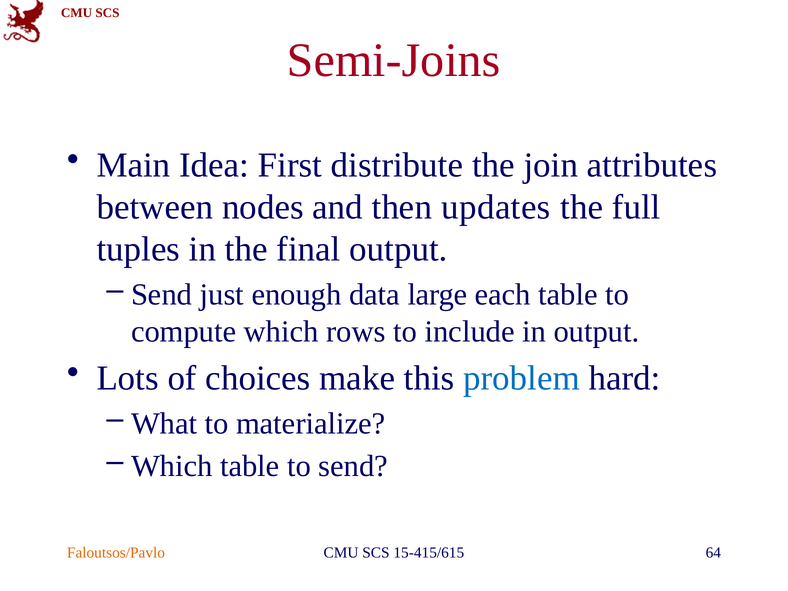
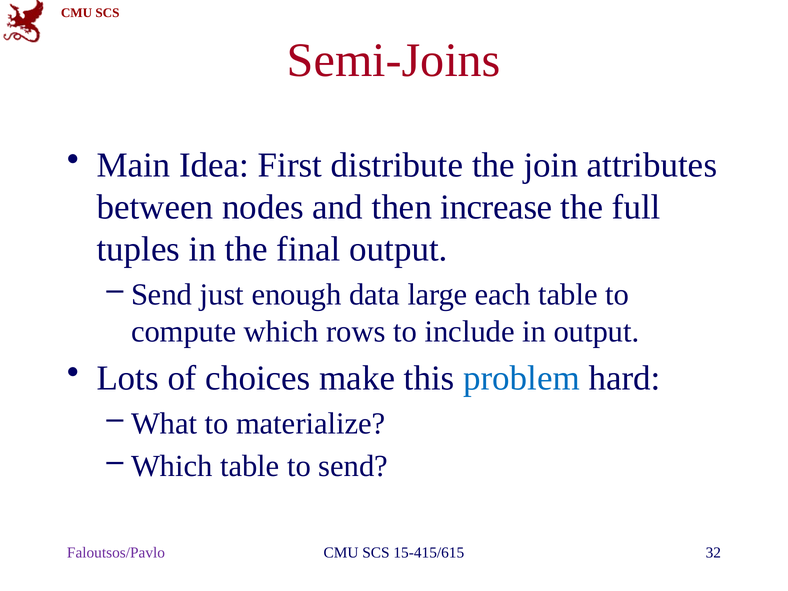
updates: updates -> increase (496, 207)
Faloutsos/Pavlo colour: orange -> purple (116, 553)
64: 64 -> 32 (713, 553)
